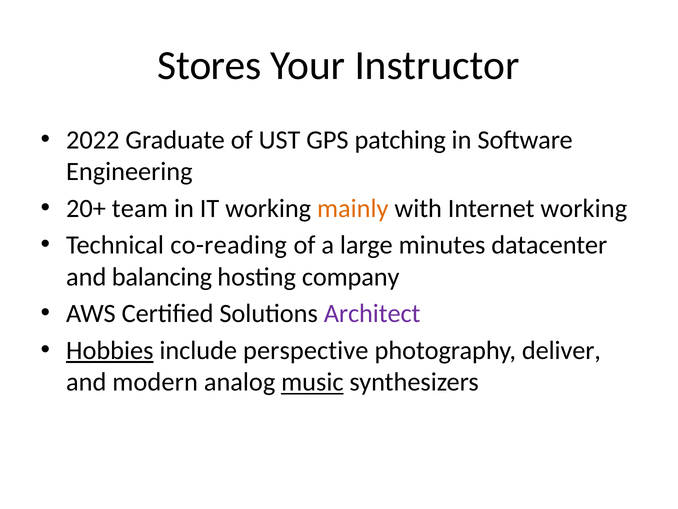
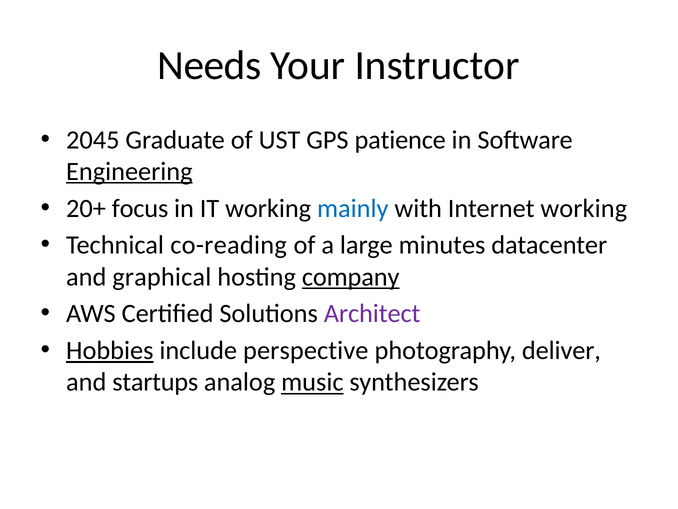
Stores: Stores -> Needs (209, 66)
2022: 2022 -> 2045 (93, 140)
patching: patching -> patience (400, 140)
Engineering underline: none -> present (129, 171)
team: team -> focus (140, 208)
mainly colour: orange -> blue (353, 208)
balancing: balancing -> graphical (162, 277)
company underline: none -> present (351, 277)
modern: modern -> startups (155, 382)
